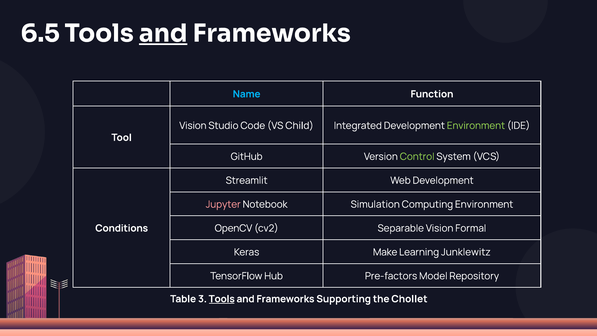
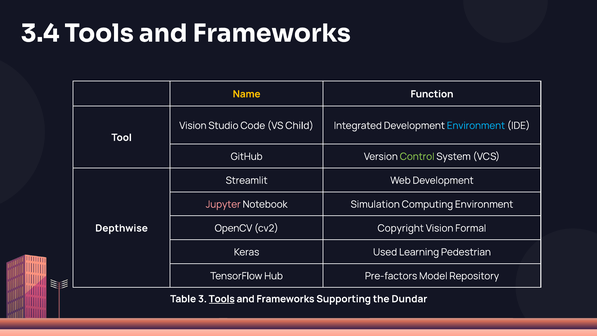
6.5: 6.5 -> 3.4 (40, 33)
and underline: present -> none (163, 33)
Name colour: light blue -> yellow (247, 94)
Environment colour: light green -> light blue (476, 126)
Conditions: Conditions -> Depthwise (122, 228)
Separable: Separable -> Copyright (401, 228)
Make: Make -> Used (385, 252)
Junklewitz: Junklewitz -> Pedestrian (466, 252)
Chollet: Chollet -> Dundar (409, 299)
